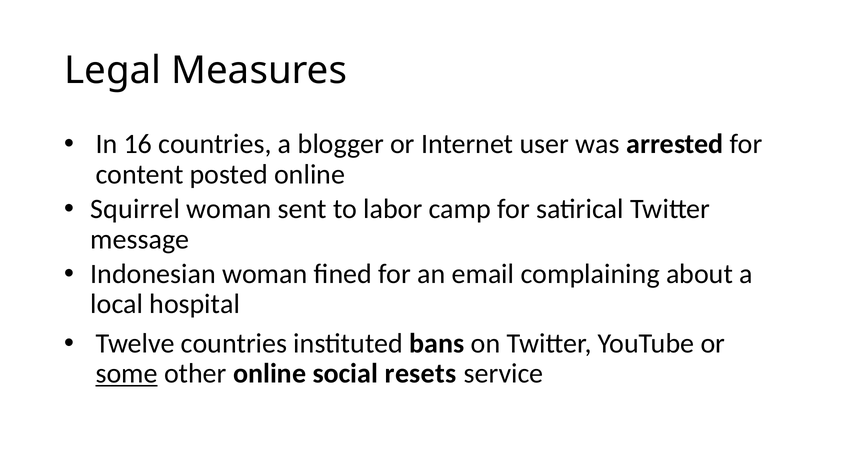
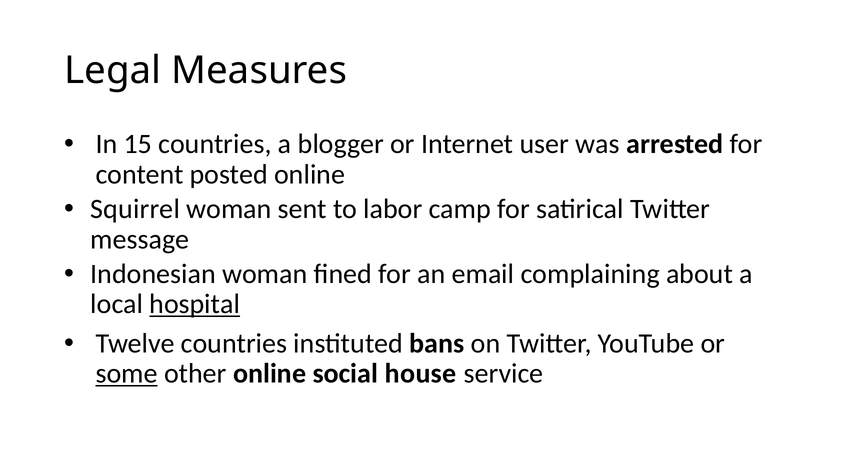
16: 16 -> 15 (138, 144)
hospital underline: none -> present (195, 304)
resets: resets -> house (421, 374)
